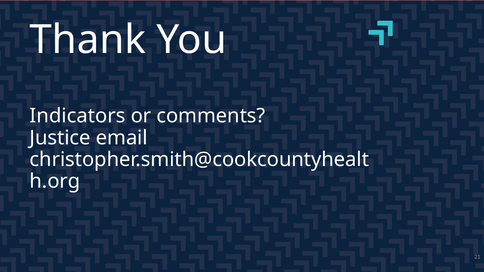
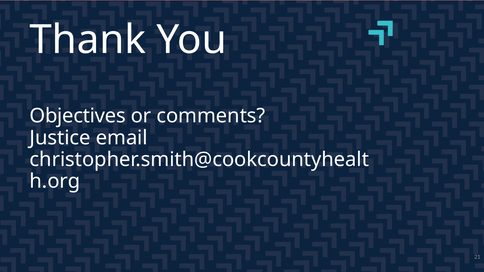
Indicators: Indicators -> Objectives (78, 116)
